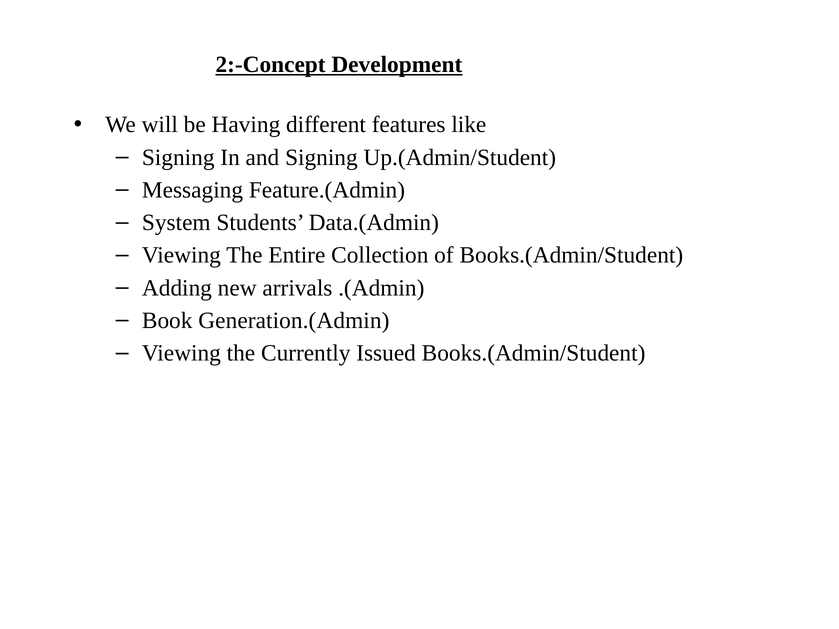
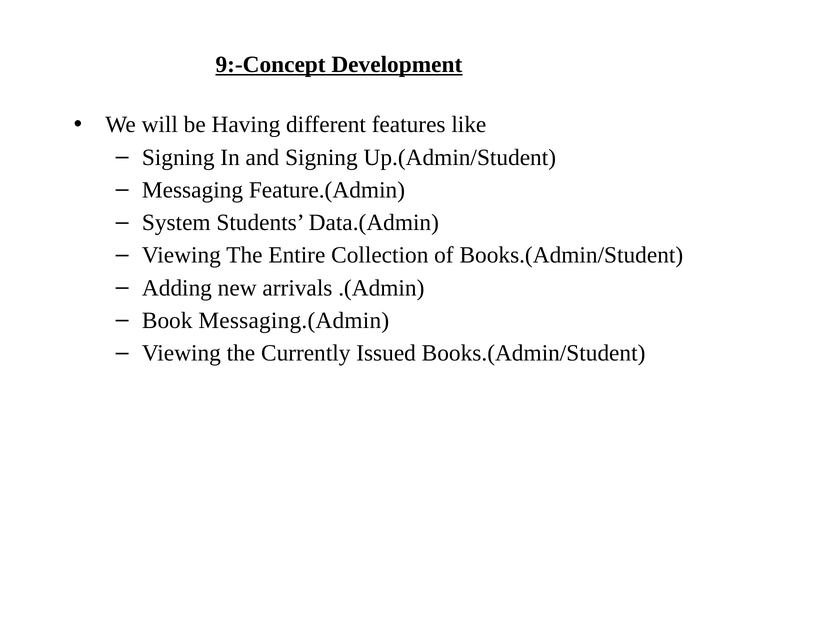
2:-Concept: 2:-Concept -> 9:-Concept (271, 65)
Generation.(Admin: Generation.(Admin -> Messaging.(Admin (294, 321)
